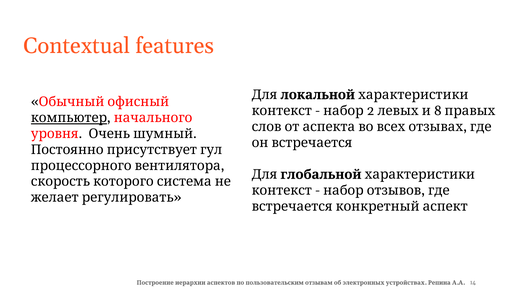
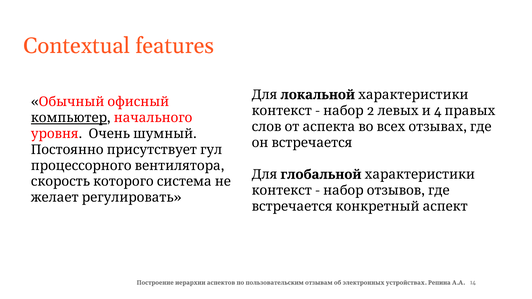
8: 8 -> 4 (438, 111)
